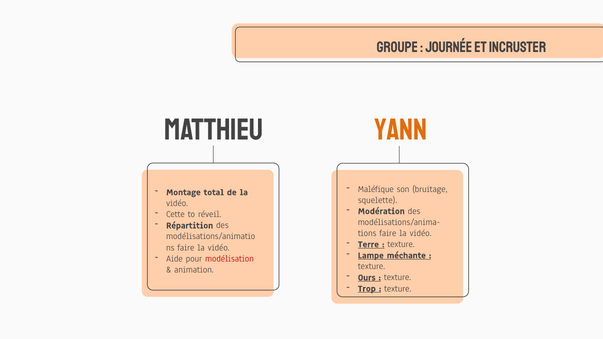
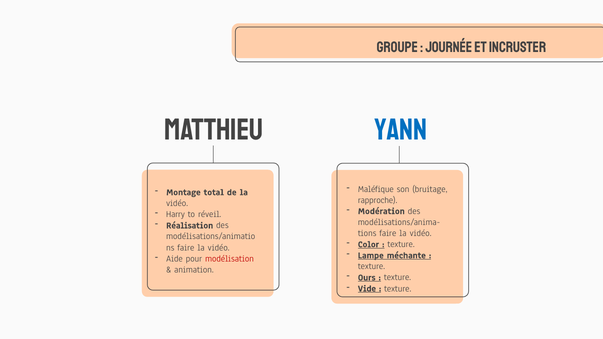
Yann colour: orange -> blue (401, 130)
squelette: squelette -> rapproche (378, 200)
Cette: Cette -> Harry (175, 214)
Répartition: Répartition -> Réalisation (190, 226)
Terre: Terre -> Color (368, 244)
Trop: Trop -> Vide (367, 289)
